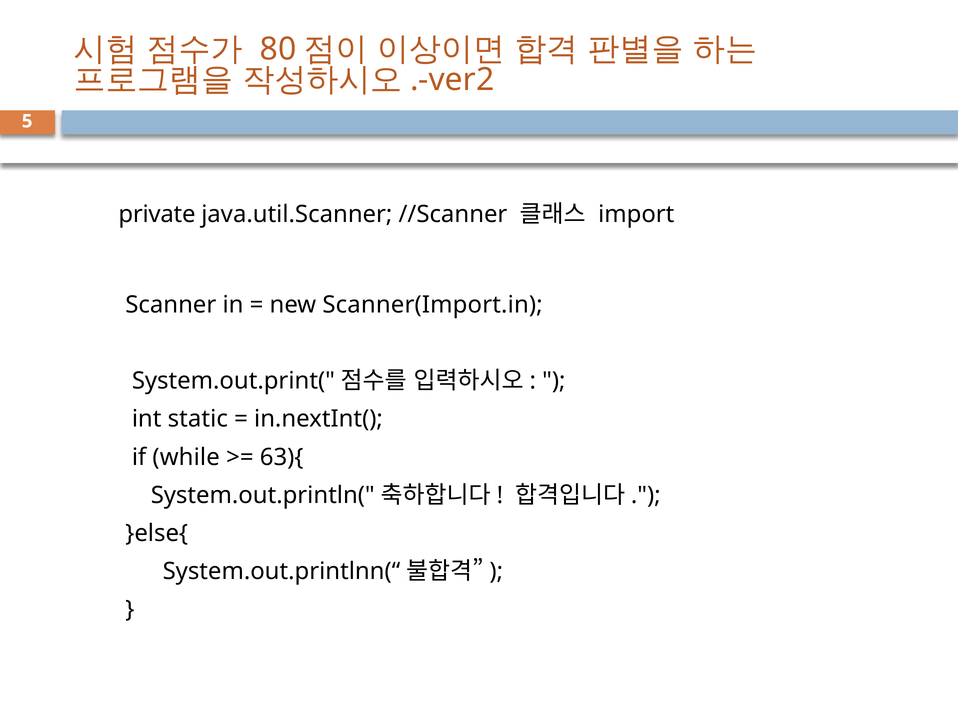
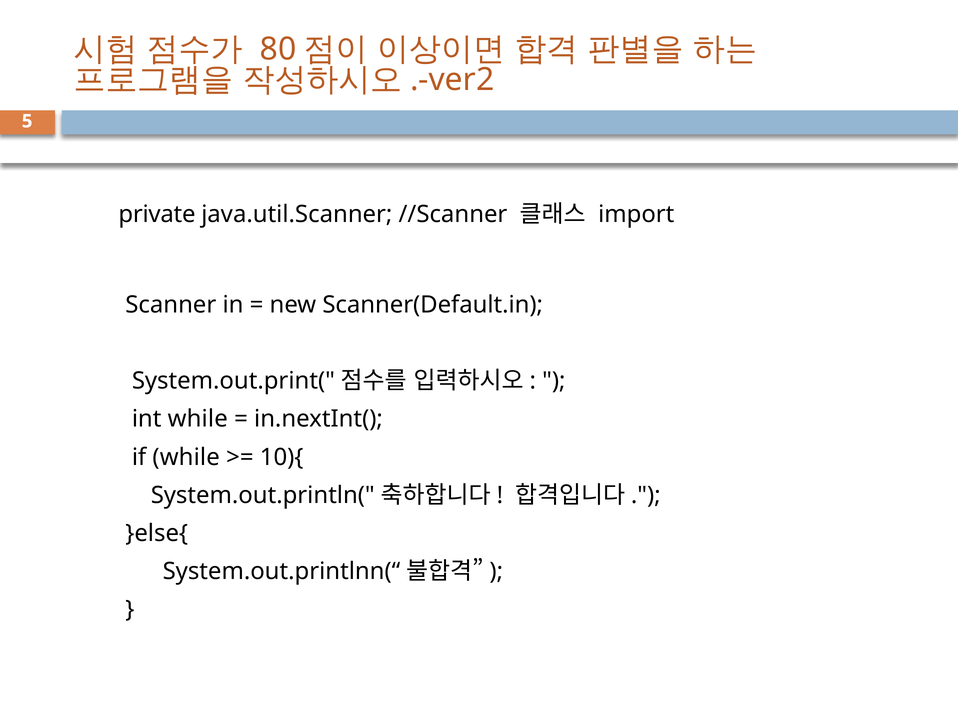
Scanner(Import.in: Scanner(Import.in -> Scanner(Default.in (433, 305)
int static: static -> while (198, 419)
63){: 63){ -> 10){ (282, 457)
